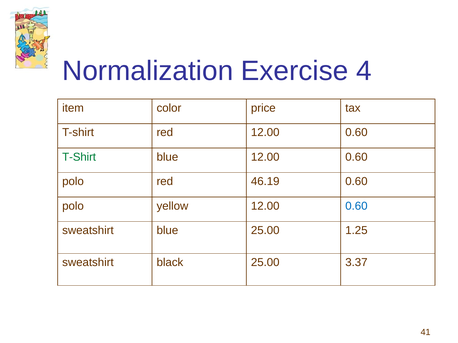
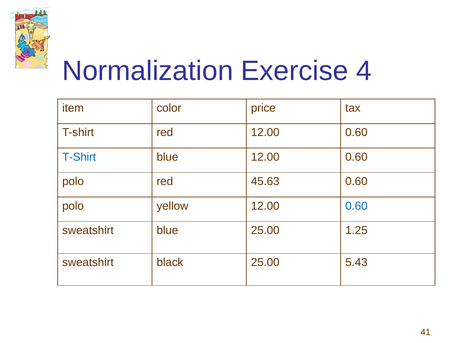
T-Shirt colour: green -> blue (79, 157)
46.19: 46.19 -> 45.63 (265, 182)
3.37: 3.37 -> 5.43 (356, 263)
